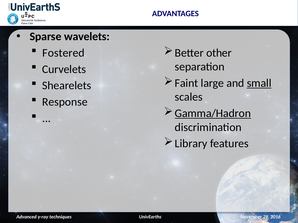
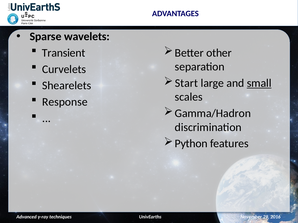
Fostered: Fostered -> Transient (64, 53)
Faint: Faint -> Start (186, 83)
Gamma/Hadron underline: present -> none (213, 114)
Library: Library -> Python (191, 144)
